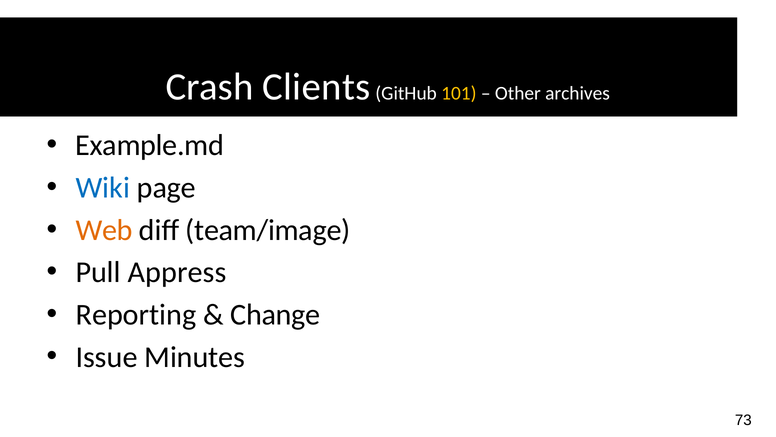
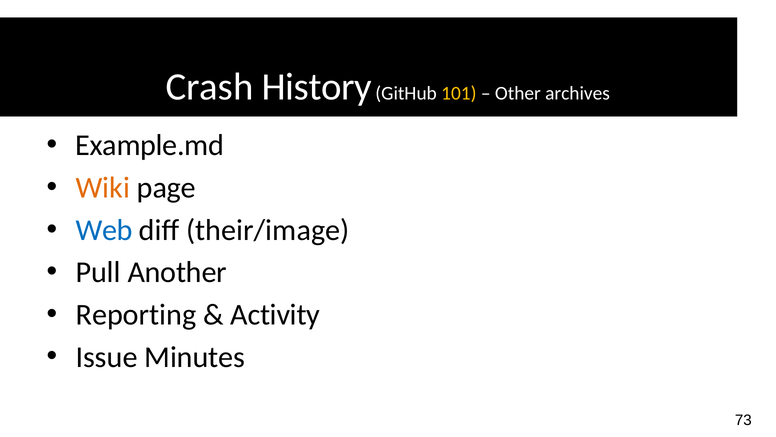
Clients: Clients -> History (317, 87)
Wiki colour: blue -> orange (103, 188)
Web colour: orange -> blue (104, 230)
team/image: team/image -> their/image (268, 230)
Appress: Appress -> Another (177, 272)
Change: Change -> Activity (275, 314)
